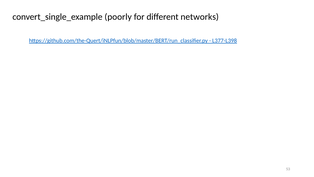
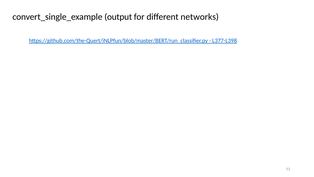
poorly: poorly -> output (118, 17)
